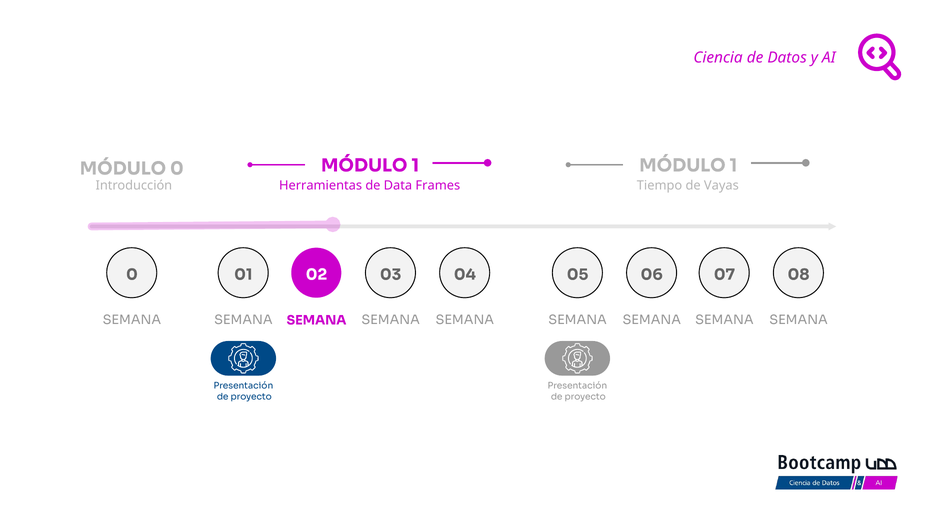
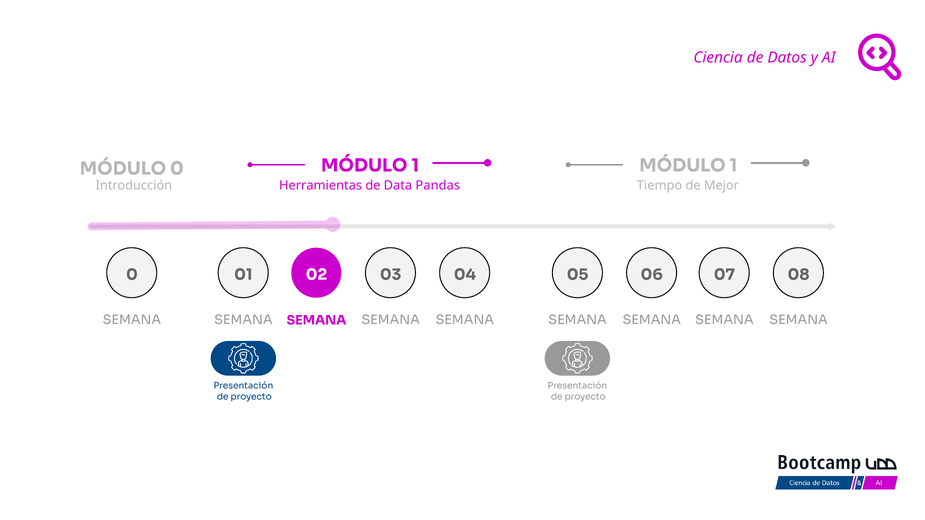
Frames: Frames -> Pandas (438, 186)
Vayas: Vayas -> Mejor (721, 186)
